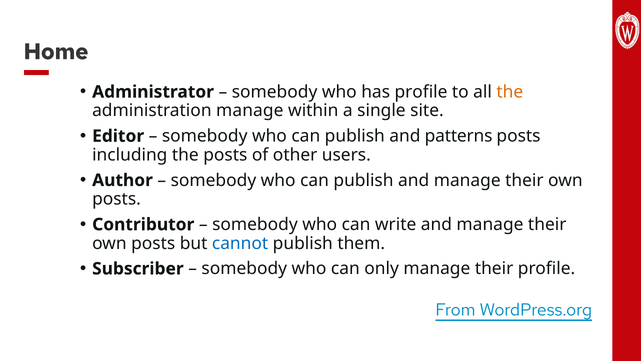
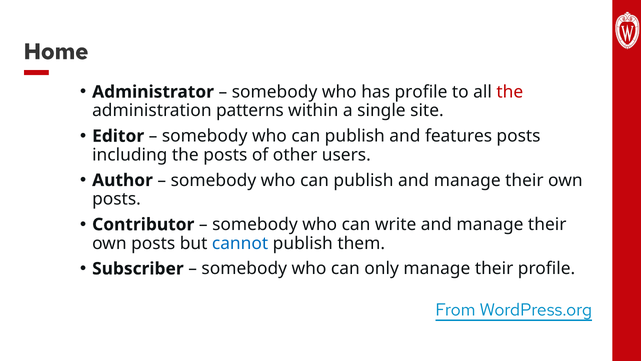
the colour: orange -> red (510, 92)
administration manage: manage -> patterns (250, 111)
patterns: patterns -> features (459, 136)
